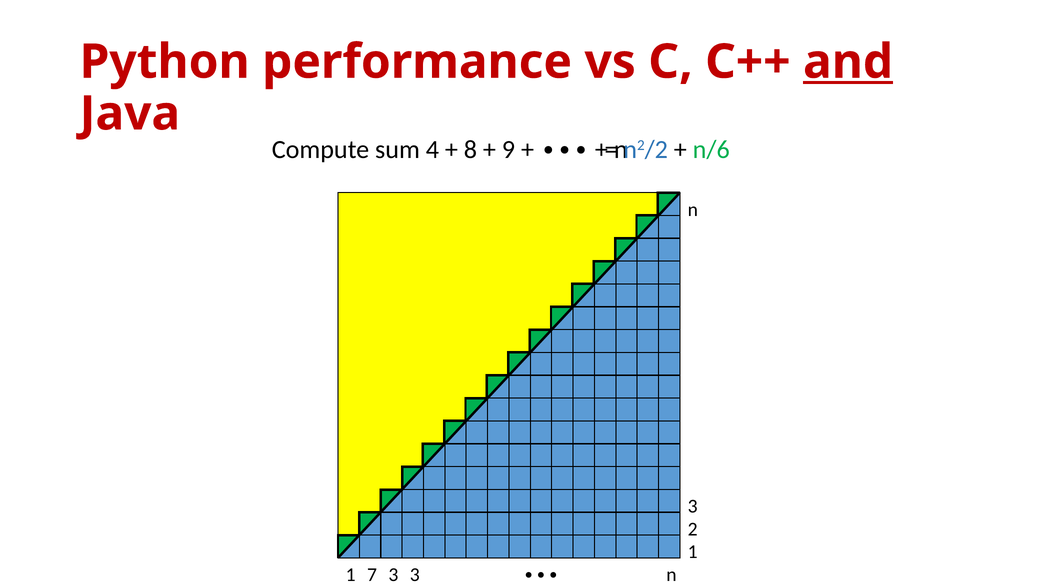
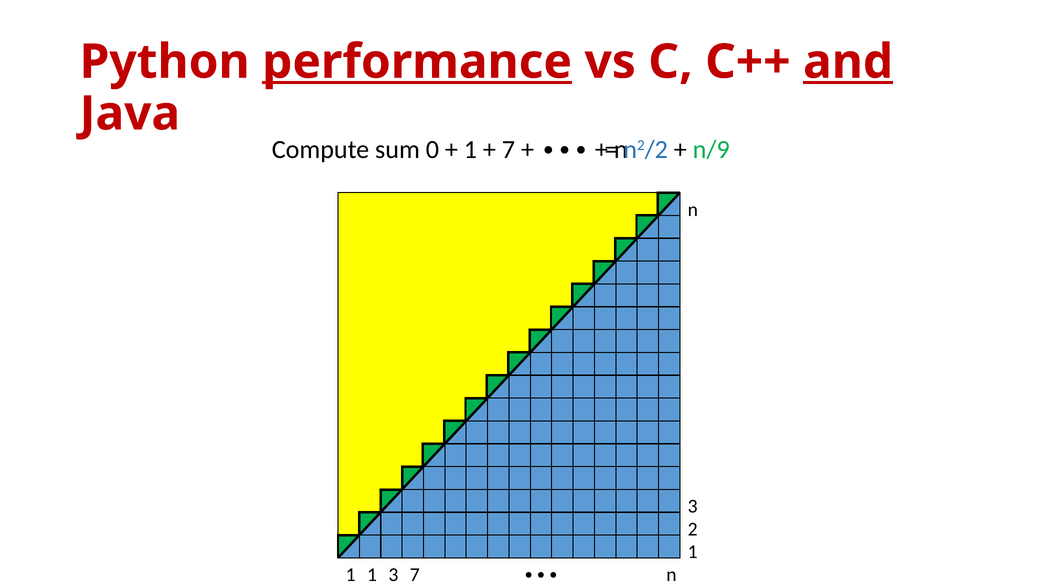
performance underline: none -> present (417, 62)
4: 4 -> 0 (432, 149)
8: 8 -> 1 (470, 149)
9: 9 -> 7 (508, 149)
n/6: n/6 -> n/9 (711, 149)
1 7: 7 -> 1 (372, 575)
3 3: 3 -> 7 (415, 575)
